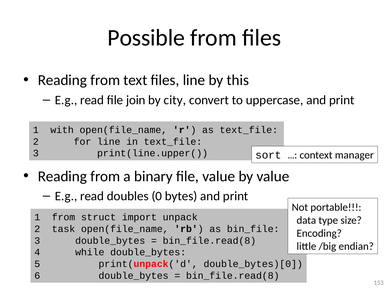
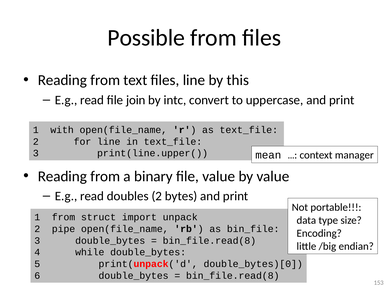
city: city -> intc (175, 100)
sort: sort -> mean (268, 155)
doubles 0: 0 -> 2 (157, 196)
task: task -> pipe (64, 229)
